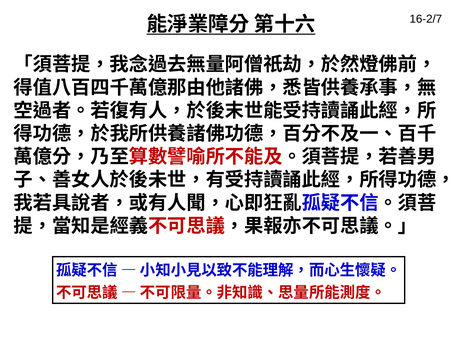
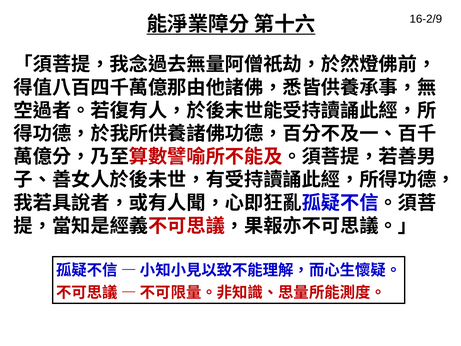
16-2/7: 16-2/7 -> 16-2/9 (426, 19)
